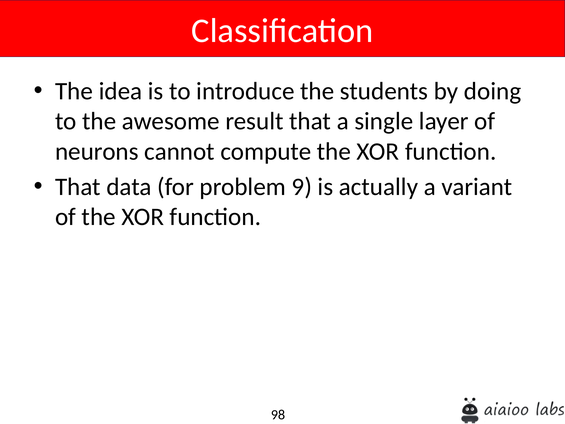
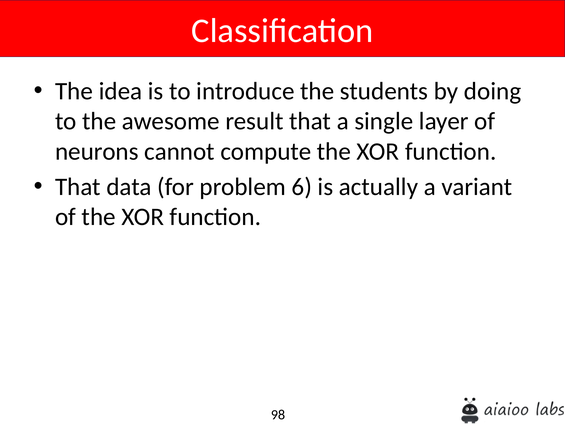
9: 9 -> 6 (302, 187)
